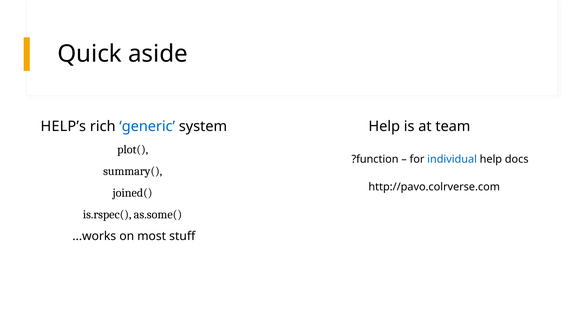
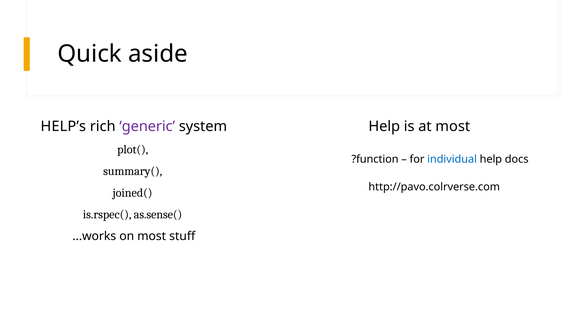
generic colour: blue -> purple (147, 126)
at team: team -> most (453, 126)
as.some(: as.some( -> as.sense( (158, 215)
